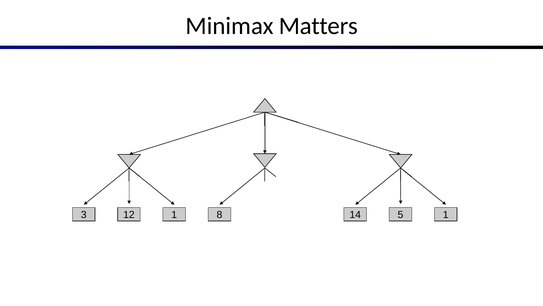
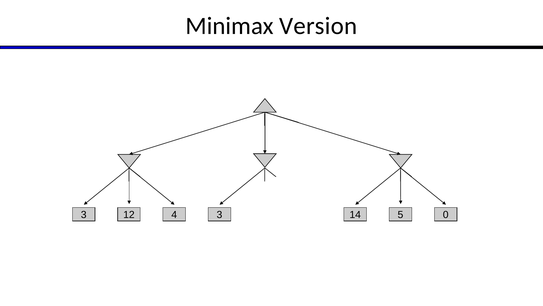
Matters: Matters -> Version (318, 26)
12 1: 1 -> 4 (174, 215)
3 8: 8 -> 3 (219, 215)
5 1: 1 -> 0 (446, 215)
